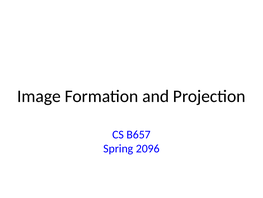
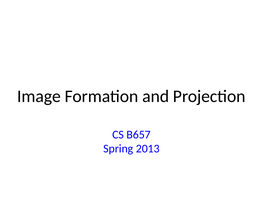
2096: 2096 -> 2013 (148, 148)
